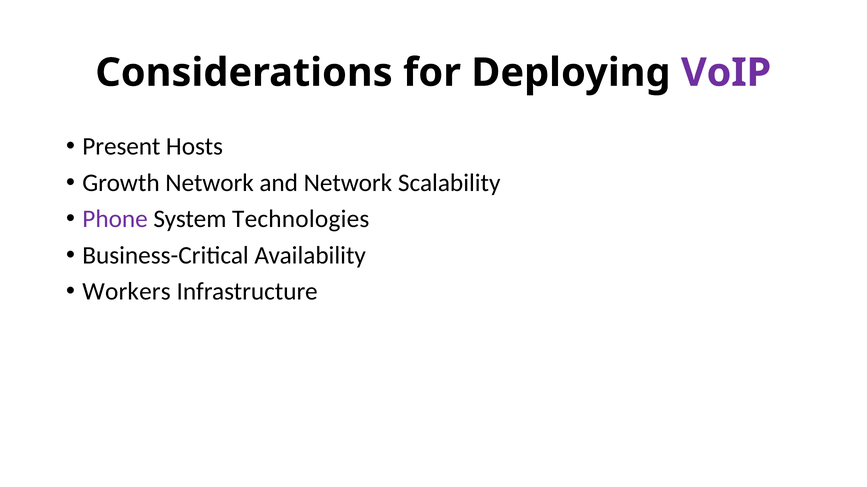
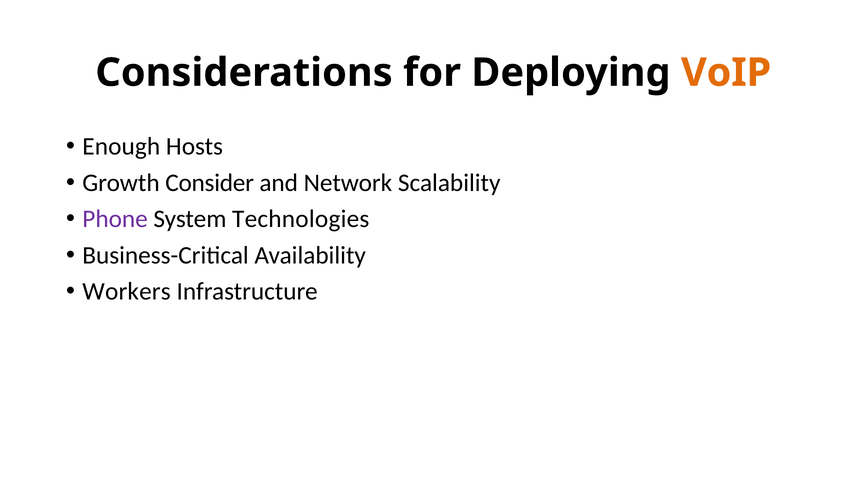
VoIP colour: purple -> orange (726, 73)
Present: Present -> Enough (121, 147)
Growth Network: Network -> Consider (210, 183)
